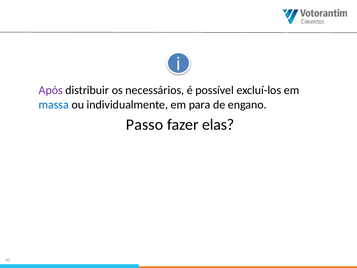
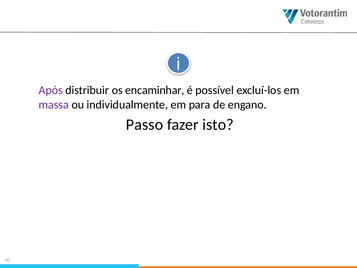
necessários: necessários -> encaminhar (155, 90)
massa colour: blue -> purple (54, 104)
elas: elas -> isto (218, 125)
